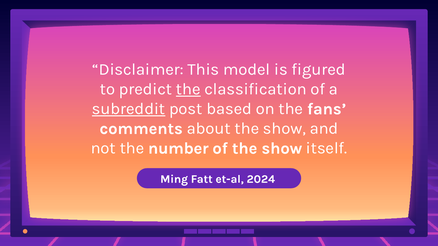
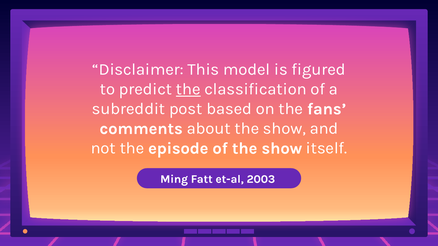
subreddit underline: present -> none (129, 109)
number: number -> episode (178, 148)
2024: 2024 -> 2003 (261, 179)
